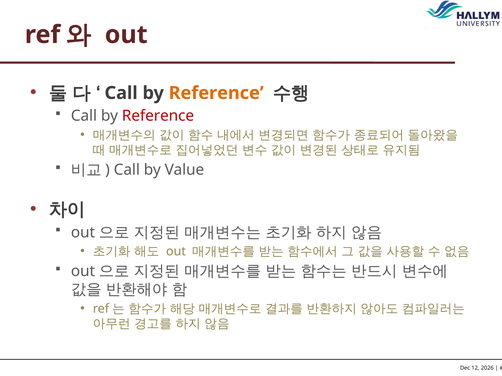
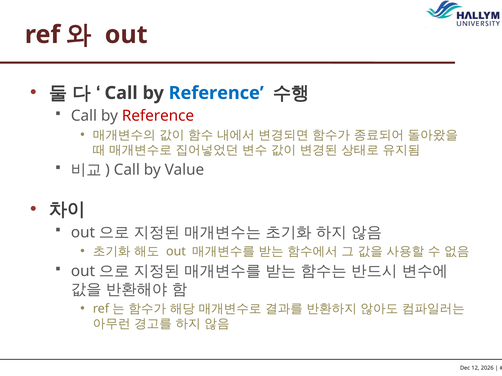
Reference colour: orange -> blue (216, 93)
